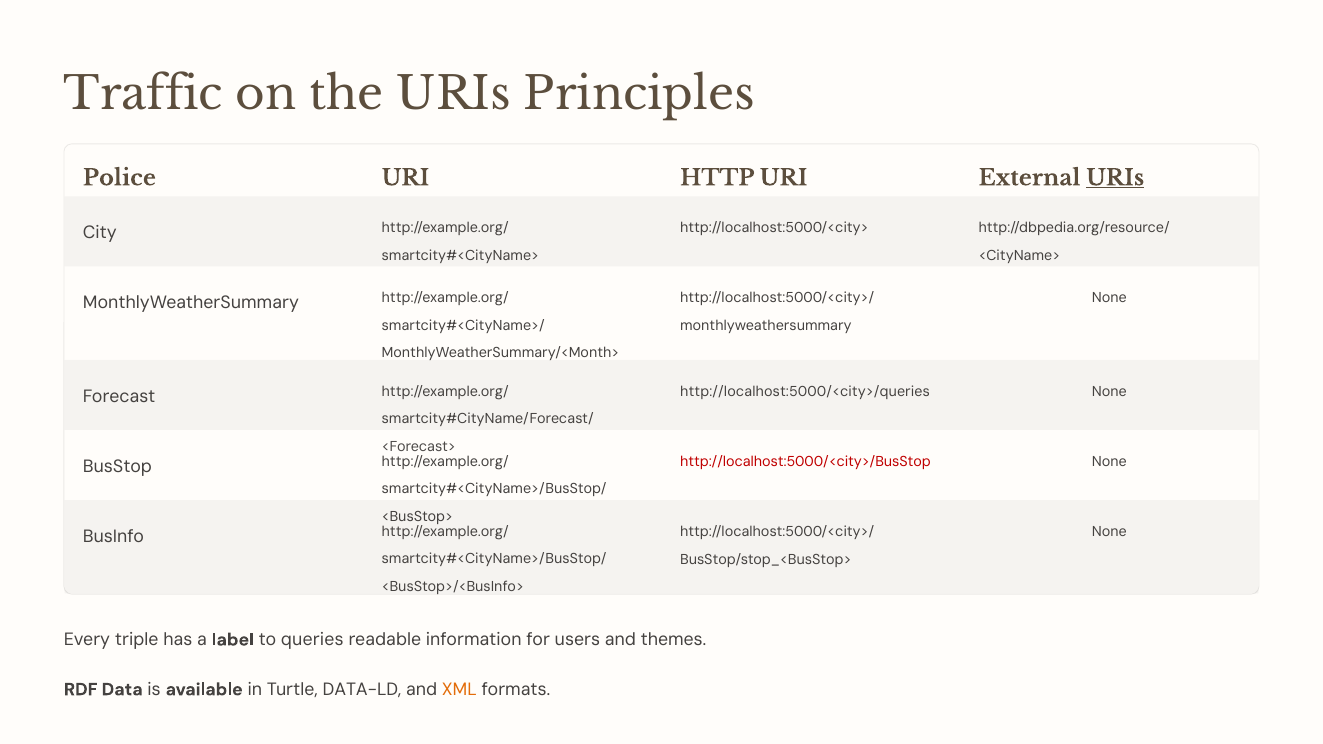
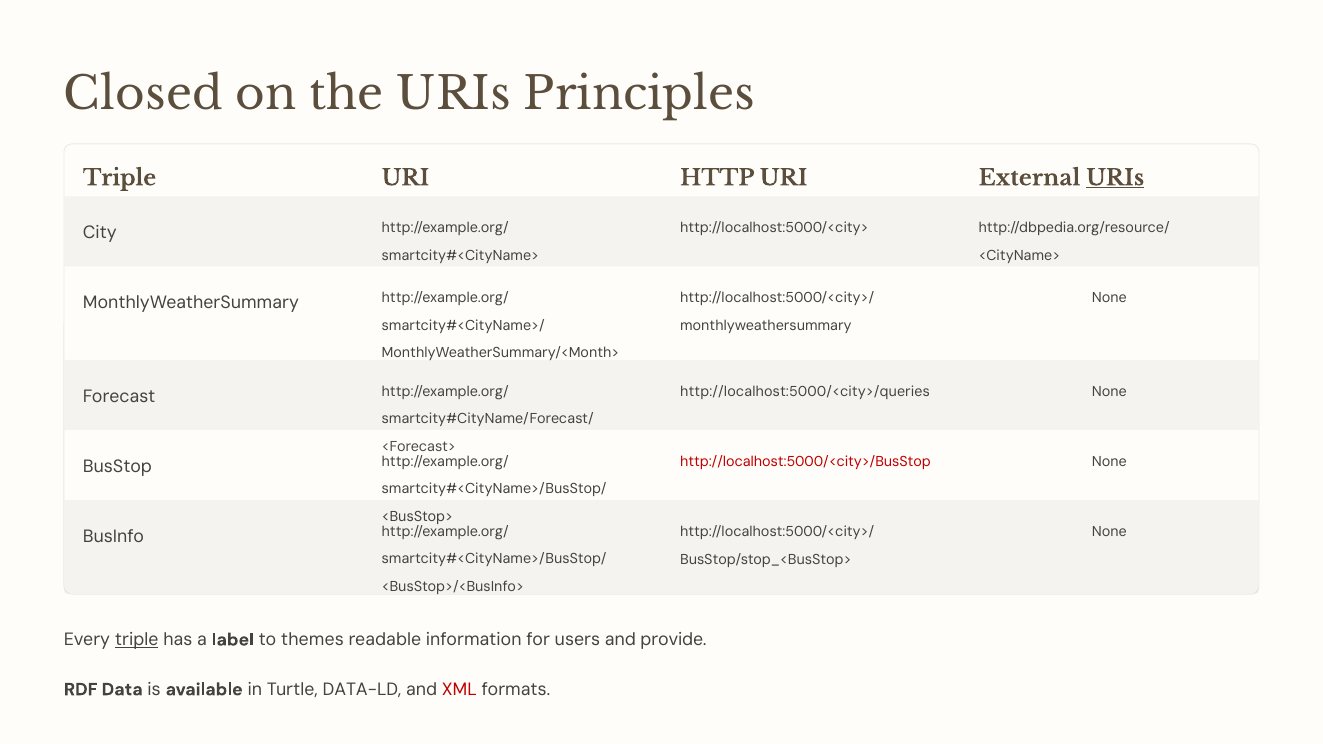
Traffic: Traffic -> Closed (143, 94)
Police: Police -> Triple (120, 178)
triple underline: none -> present (137, 640)
queries: queries -> themes (312, 640)
themes: themes -> provide (674, 640)
XML colour: orange -> red (459, 690)
